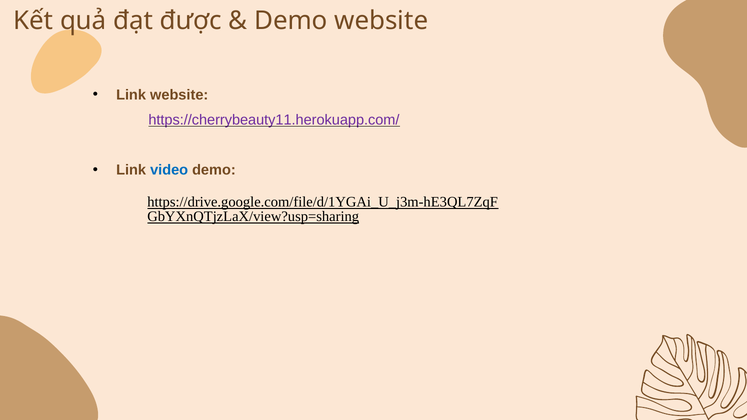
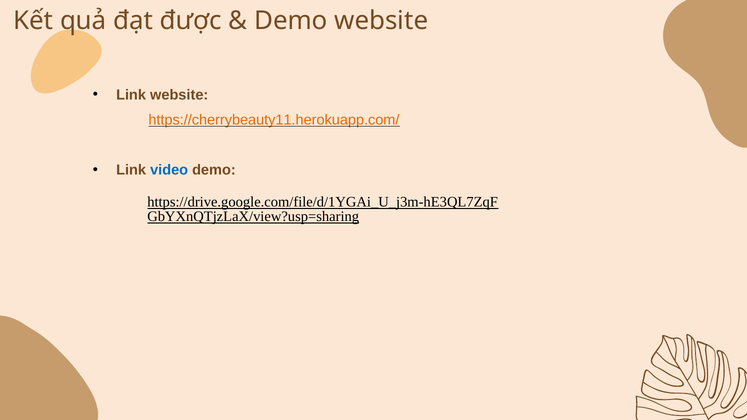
https://cherrybeauty11.herokuapp.com/ colour: purple -> orange (274, 120)
